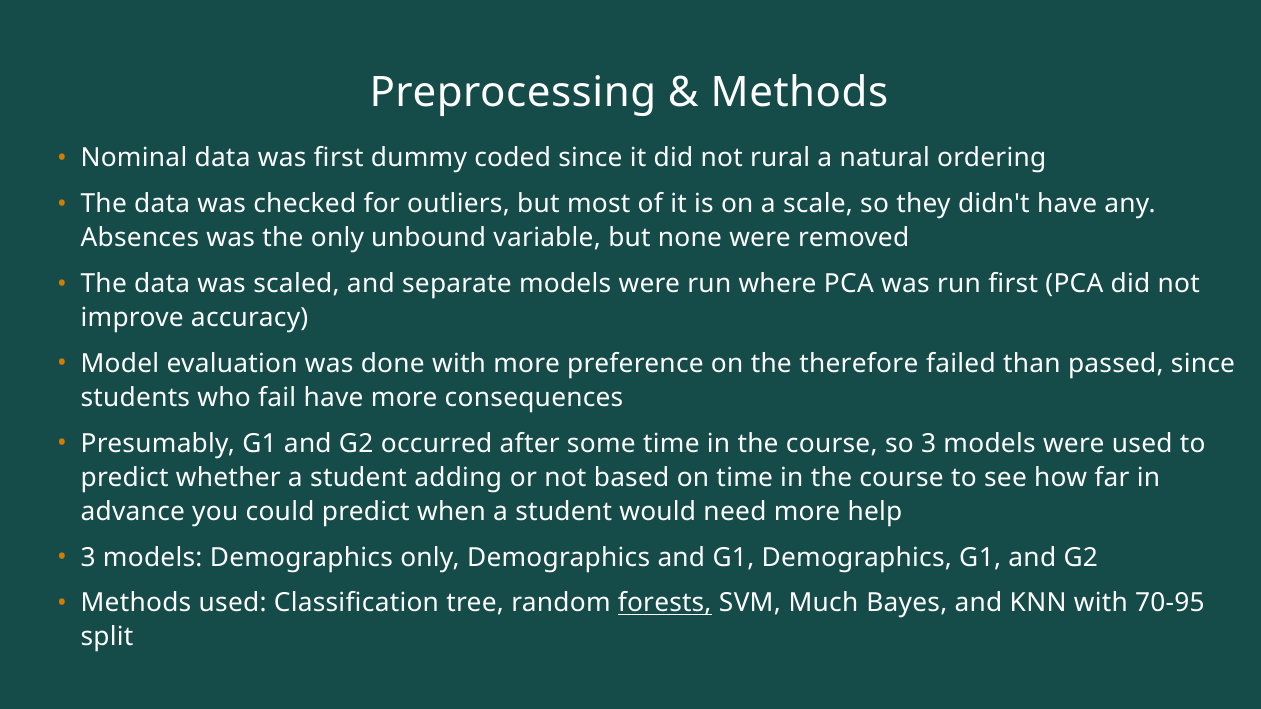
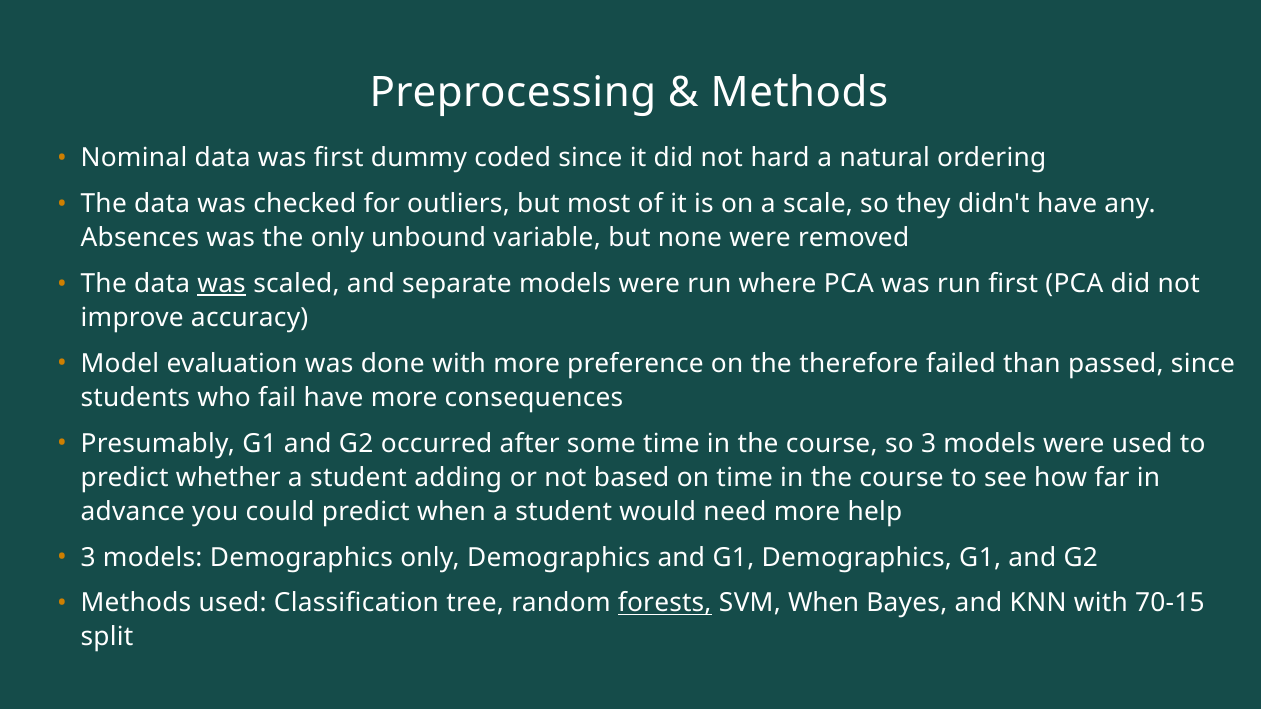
rural: rural -> hard (780, 158)
was underline: none -> present (222, 284)
SVM Much: Much -> When (824, 604)
70-95: 70-95 -> 70-15 (1170, 604)
